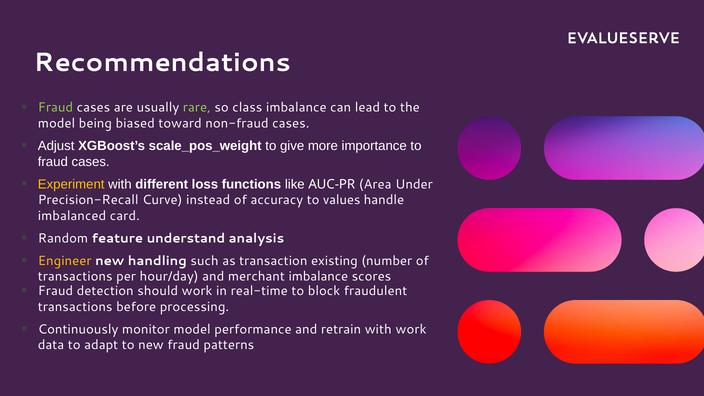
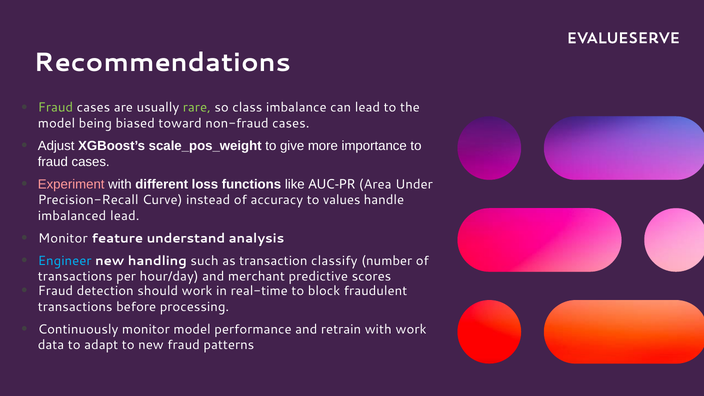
Experiment colour: yellow -> pink (71, 184)
imbalanced card: card -> lead (125, 216)
Random: Random -> Monitor (63, 238)
Engineer colour: yellow -> light blue (65, 261)
existing: existing -> classify (334, 261)
merchant imbalance: imbalance -> predictive (318, 277)
